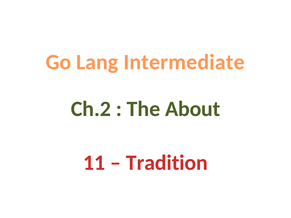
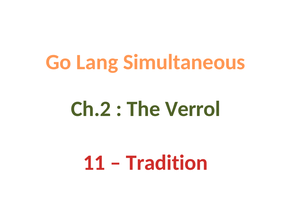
Intermediate: Intermediate -> Simultaneous (184, 62)
About: About -> Verrol (193, 109)
